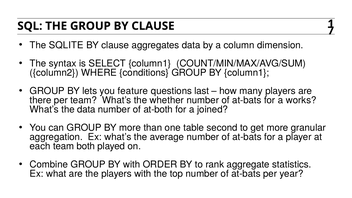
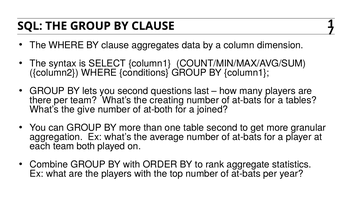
The SQLITE: SQLITE -> WHERE (66, 45)
you feature: feature -> second (133, 91)
whether: whether -> creating (167, 100)
works: works -> tables (301, 100)
the data: data -> give (86, 109)
